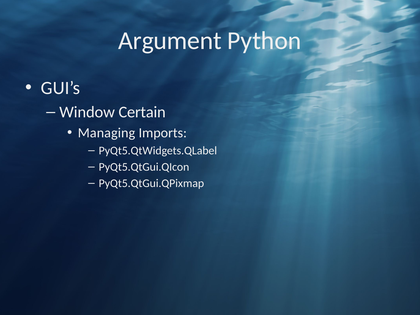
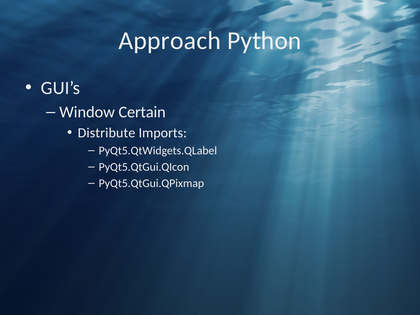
Argument: Argument -> Approach (170, 41)
Managing: Managing -> Distribute (107, 133)
